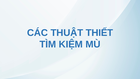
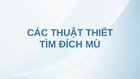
KIỆM: KIỆM -> ĐÍCH (71, 44)
